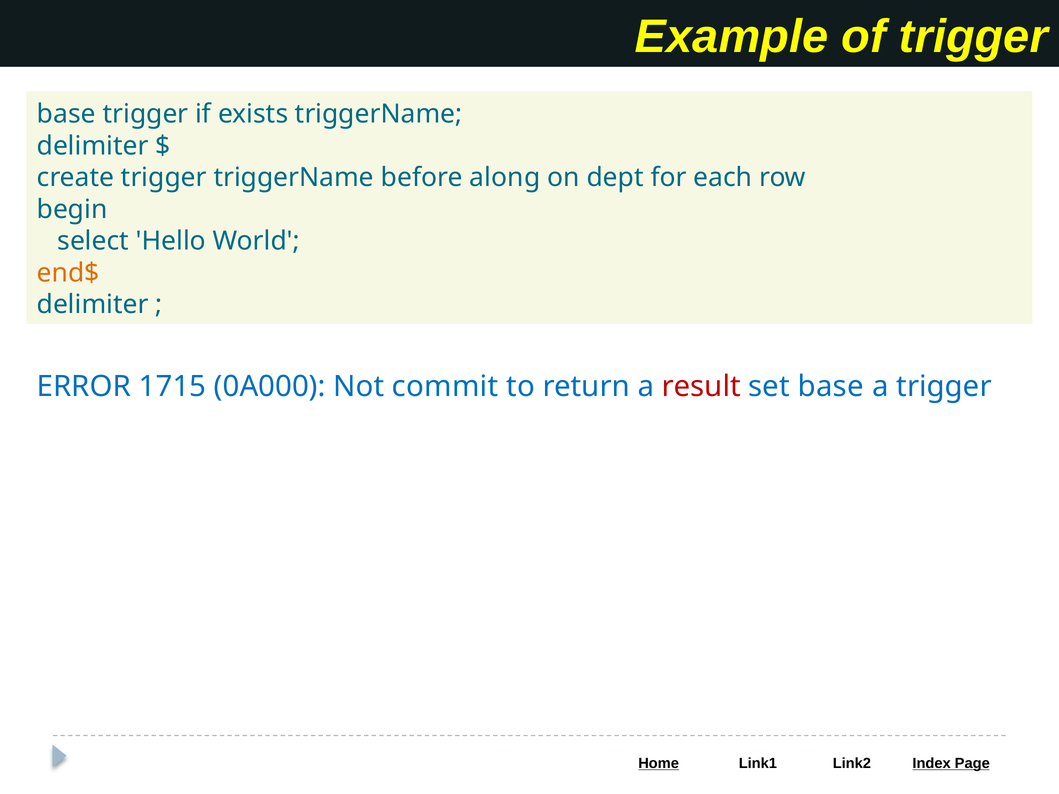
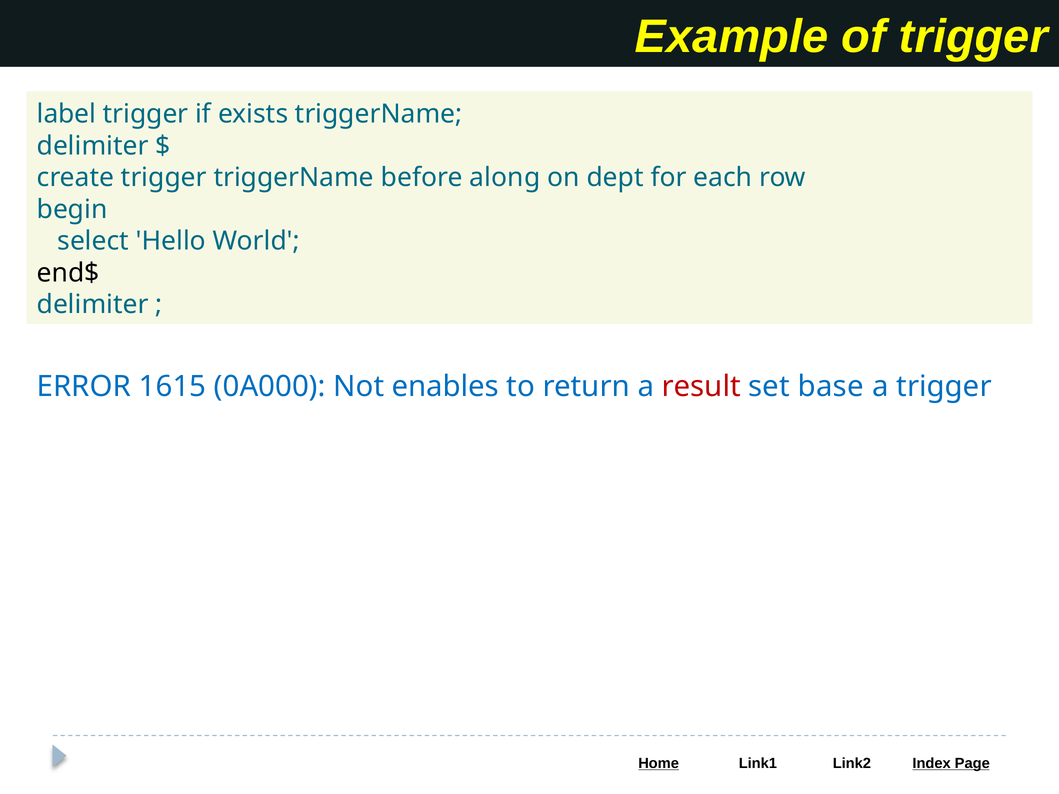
base: base -> label (66, 114)
end$ colour: orange -> black (68, 273)
1715: 1715 -> 1615 (173, 387)
commit: commit -> enables (445, 387)
